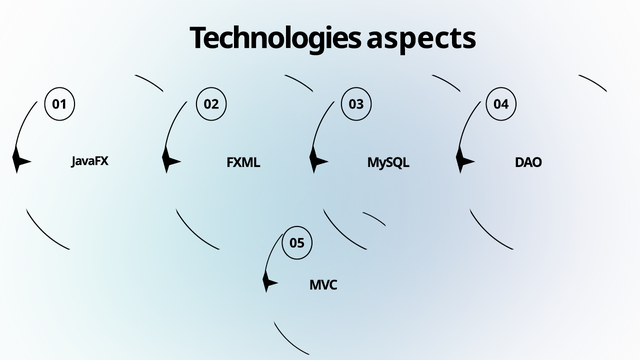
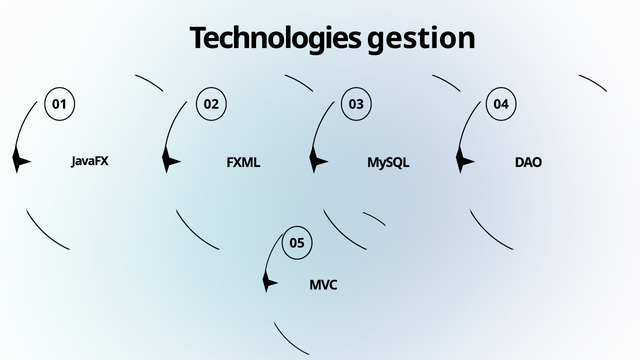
aspects: aspects -> gestion (421, 38)
